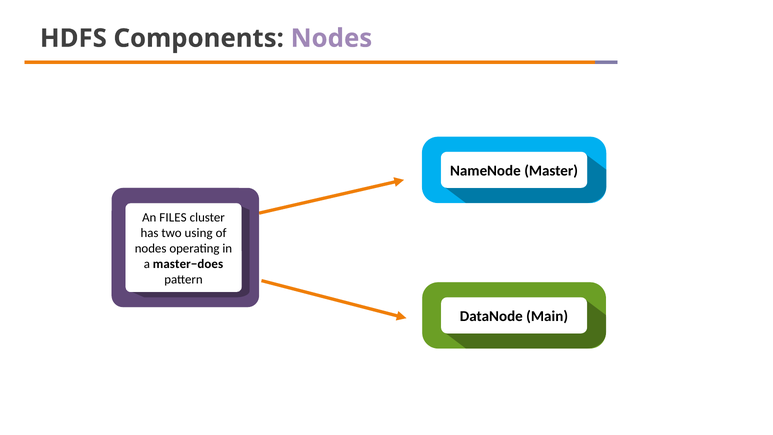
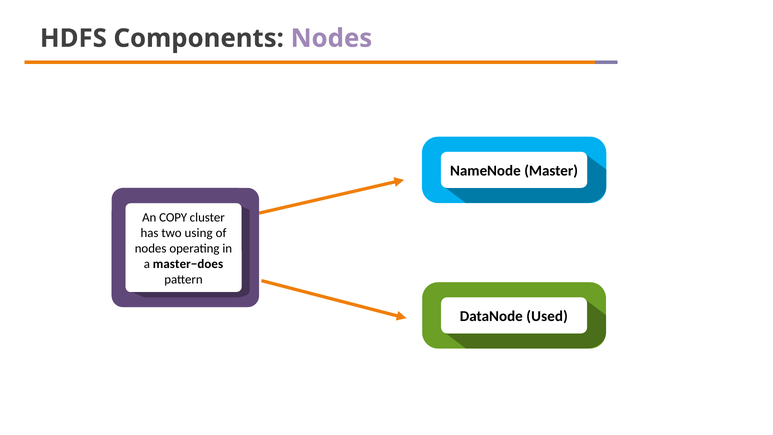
FILES: FILES -> COPY (173, 217)
Main: Main -> Used (547, 316)
